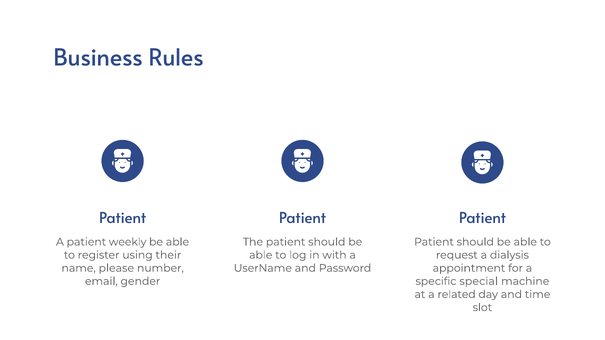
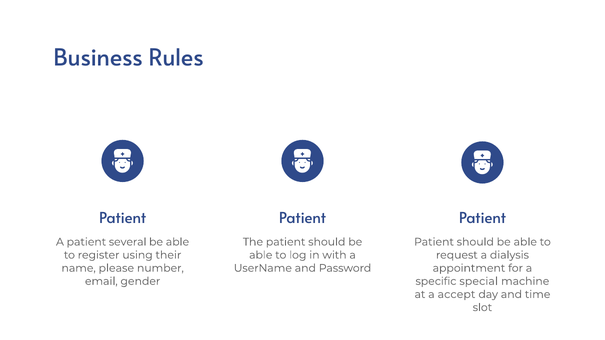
weekly: weekly -> several (128, 242)
related: related -> accept (456, 295)
